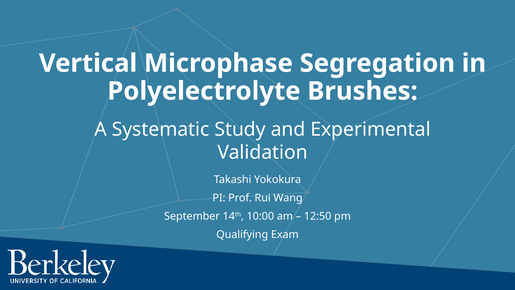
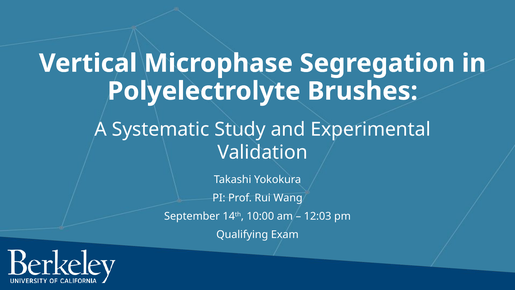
12:50: 12:50 -> 12:03 (318, 216)
